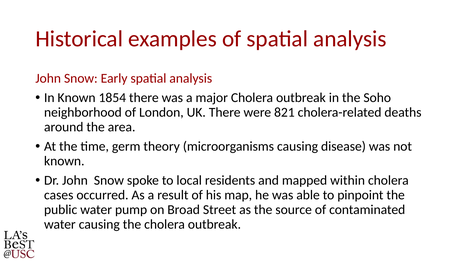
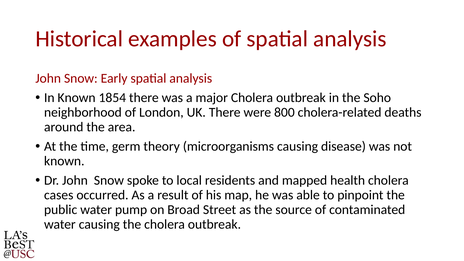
821: 821 -> 800 (284, 112)
within: within -> health (348, 180)
